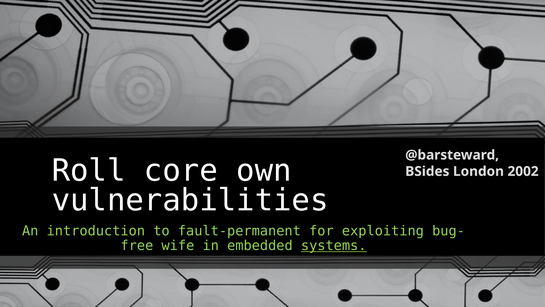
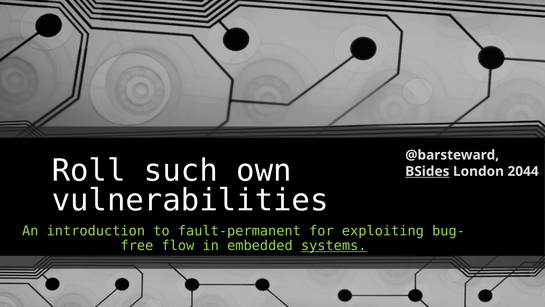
core: core -> such (181, 171)
BSides underline: none -> present (427, 171)
2002: 2002 -> 2044 (523, 171)
wife: wife -> flow (178, 245)
